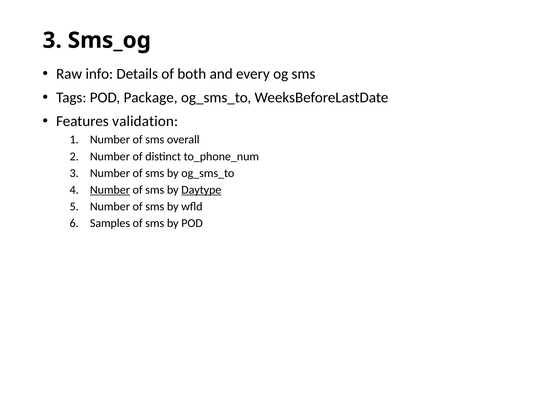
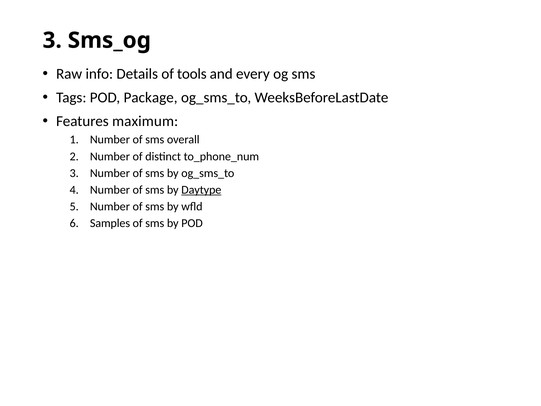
both: both -> tools (192, 74)
validation: validation -> maximum (145, 121)
Number underline: present -> none (110, 190)
